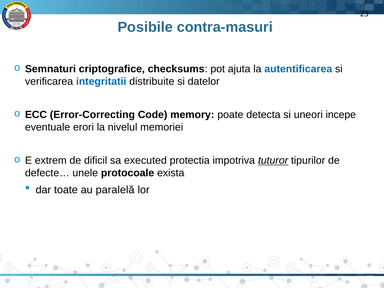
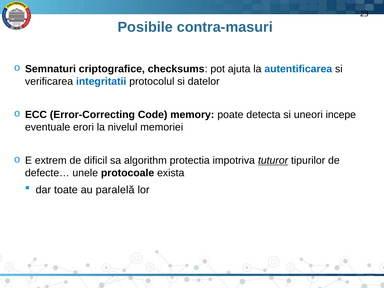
distribuite: distribuite -> protocolul (152, 81)
executed: executed -> algorithm (145, 160)
